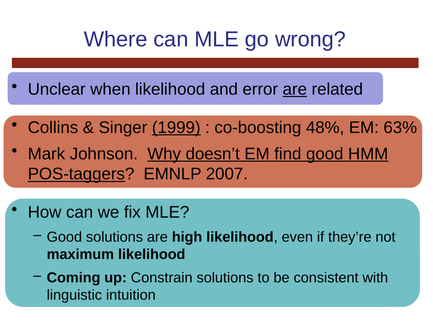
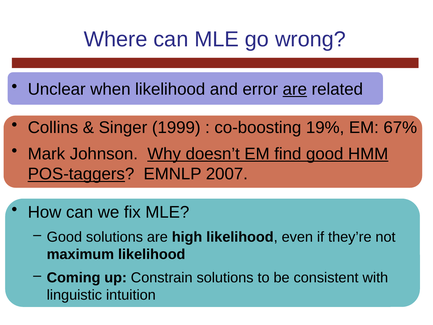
1999 underline: present -> none (176, 127)
48%: 48% -> 19% (325, 127)
63%: 63% -> 67% (400, 127)
